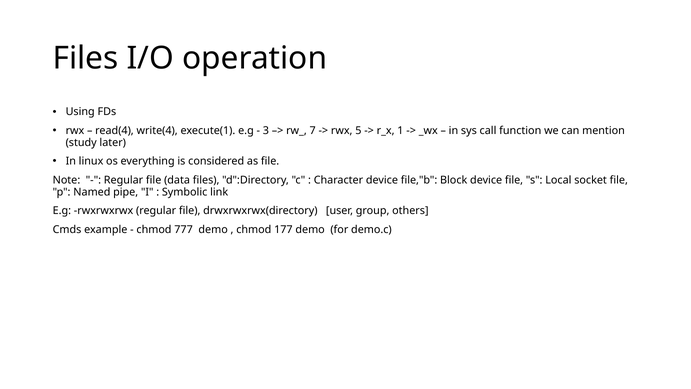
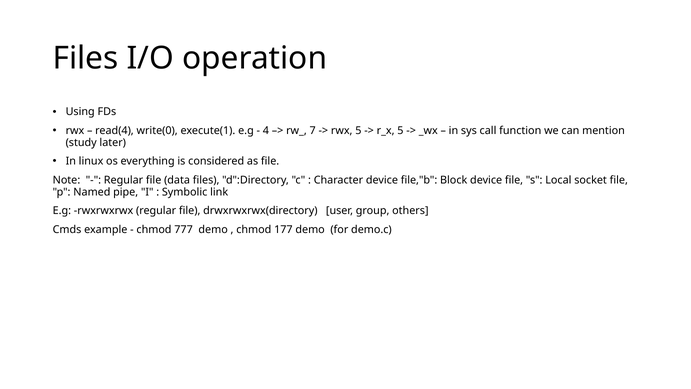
write(4: write(4 -> write(0 (157, 131)
3: 3 -> 4 (266, 131)
r_x 1: 1 -> 5 (400, 131)
